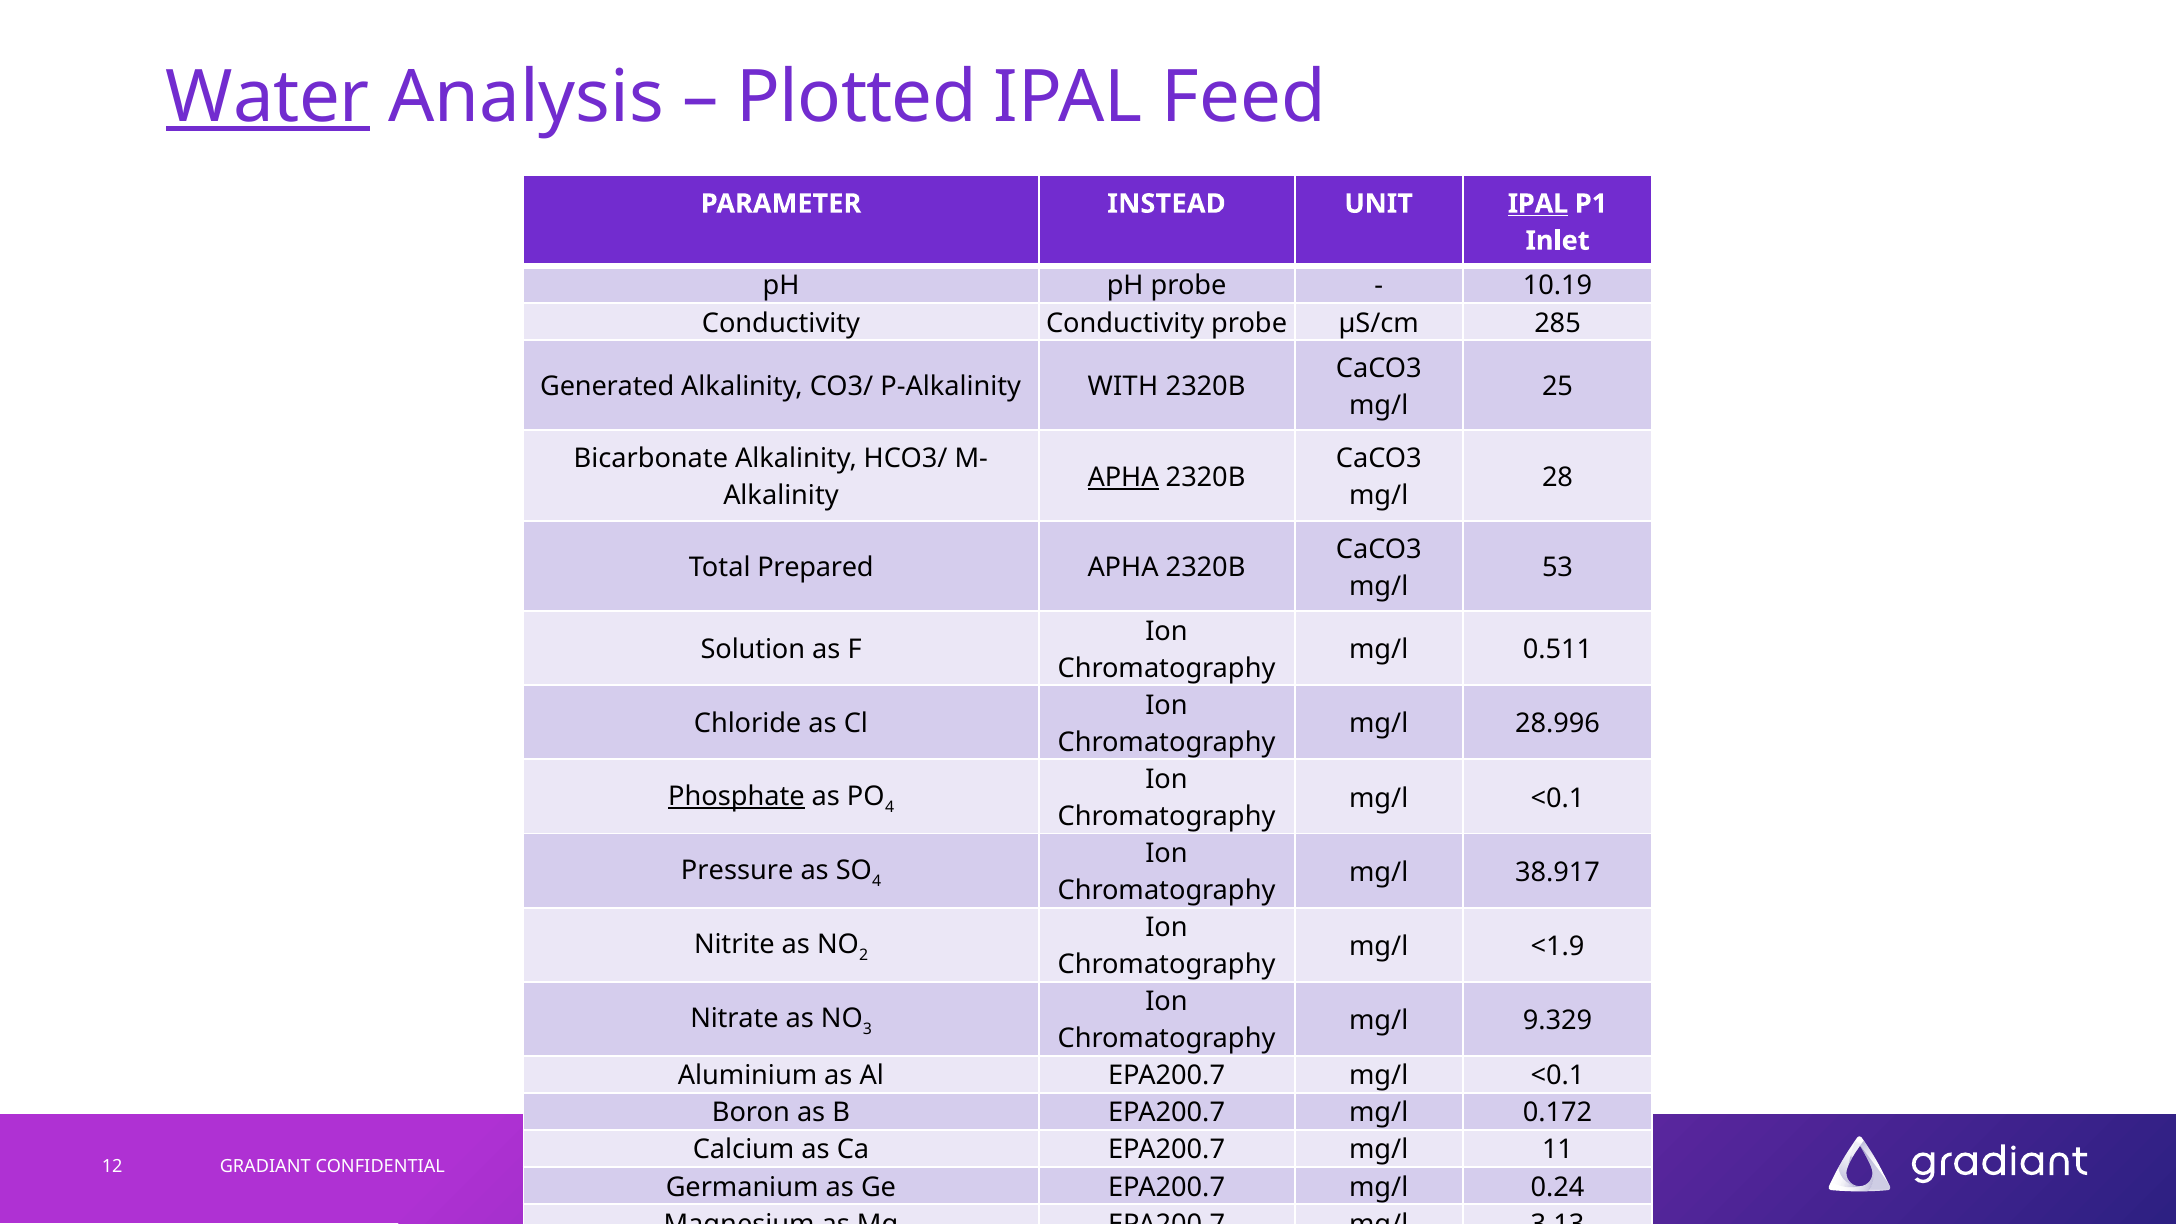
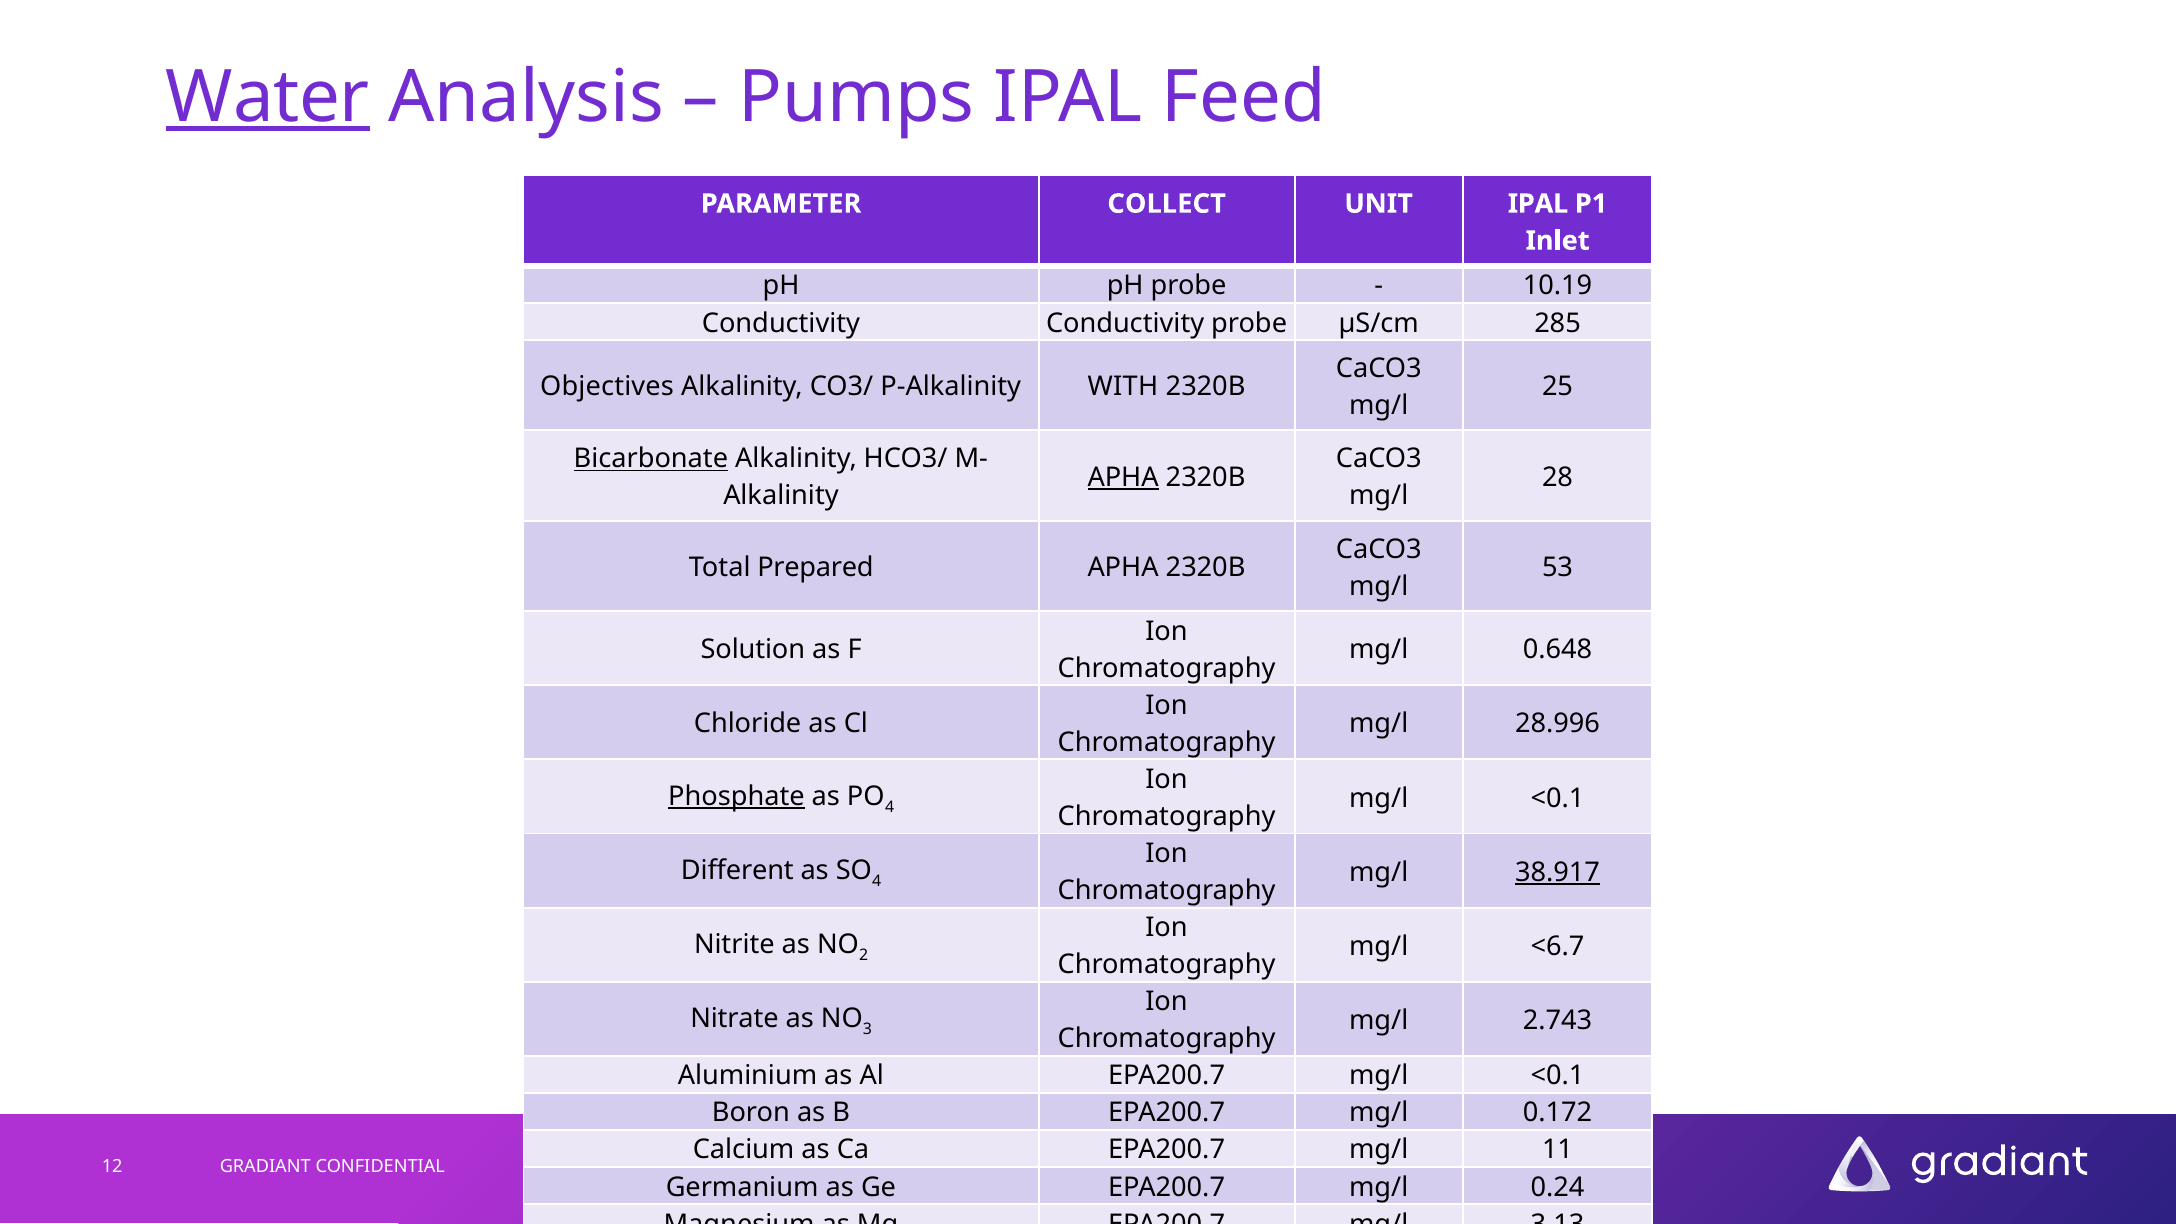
Plotted: Plotted -> Pumps (856, 97)
INSTEAD: INSTEAD -> COLLECT (1167, 204)
IPAL underline: present -> none (1538, 204)
Generated: Generated -> Objectives (607, 387)
Bicarbonate underline: none -> present (651, 459)
0.511: 0.511 -> 0.648 (1557, 650)
Pressure: Pressure -> Different (737, 870)
38.917 underline: none -> present (1558, 872)
<1.9: <1.9 -> <6.7 (1558, 946)
9.329: 9.329 -> 2.743 (1557, 1020)
